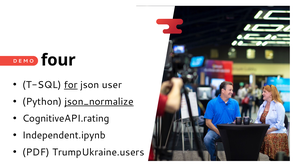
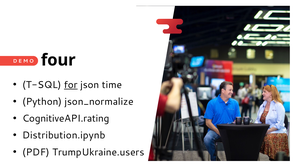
user: user -> time (112, 85)
json_normalize underline: present -> none (99, 101)
Independent.ipynb: Independent.ipynb -> Distribution.ipynb (64, 135)
